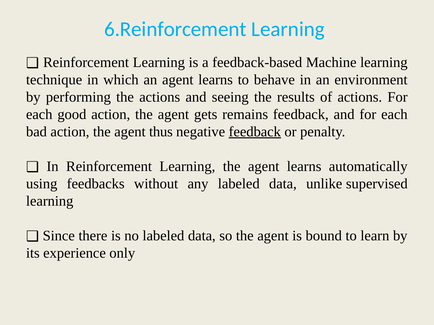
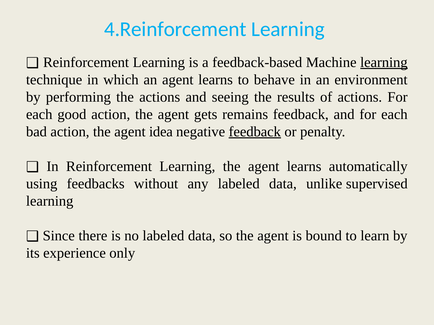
6.Reinforcement: 6.Reinforcement -> 4.Reinforcement (175, 29)
learning underline: none -> present (384, 62)
thus: thus -> idea (161, 132)
